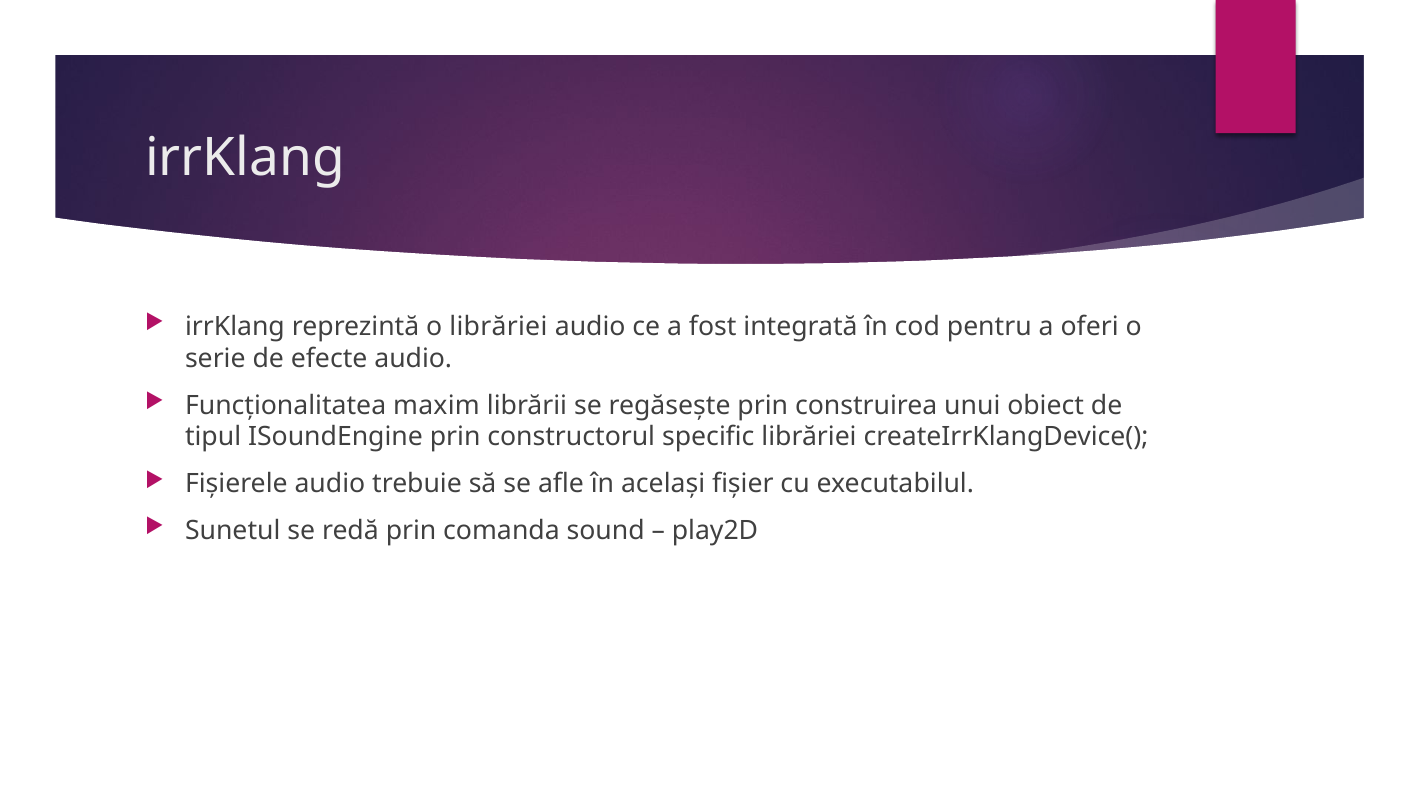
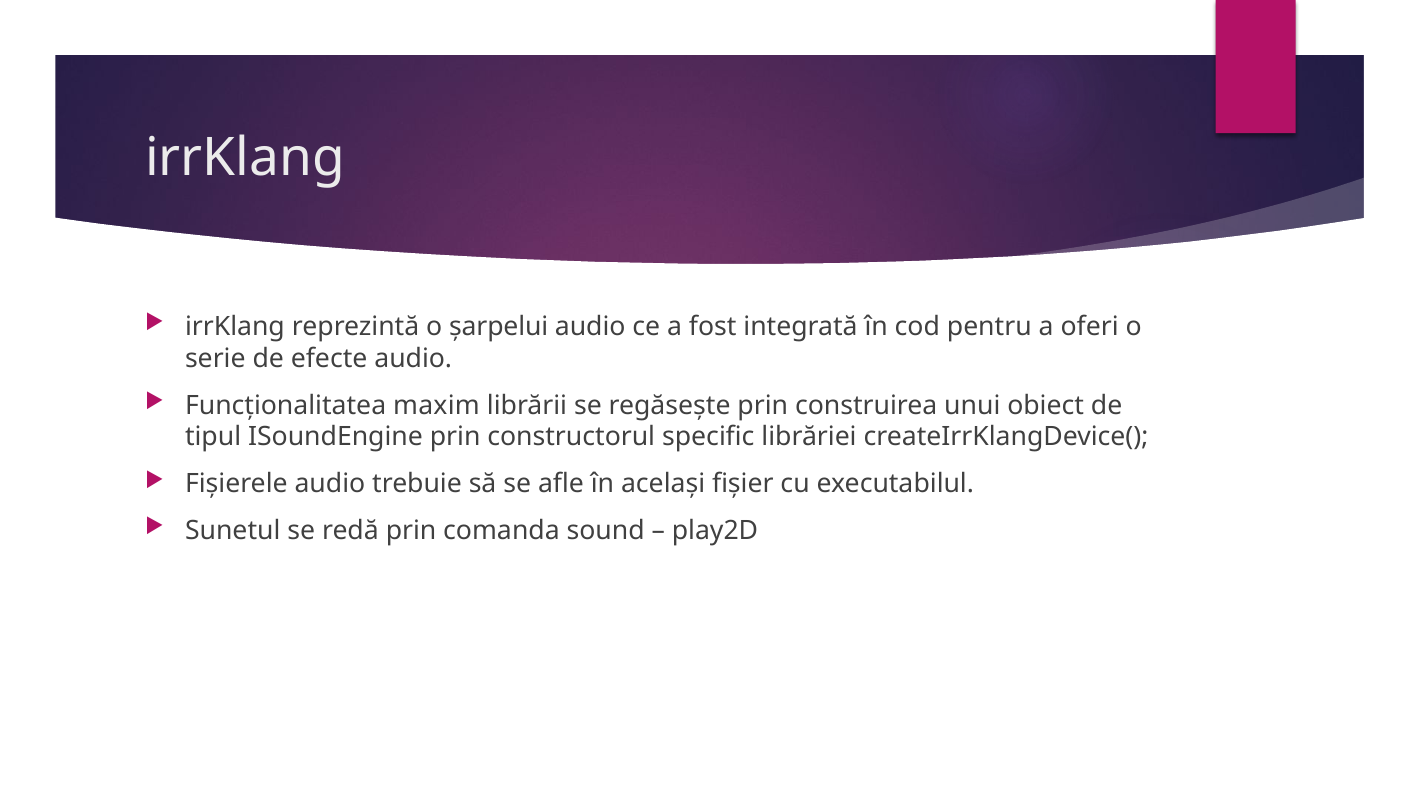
o librăriei: librăriei -> șarpelui (499, 326)
